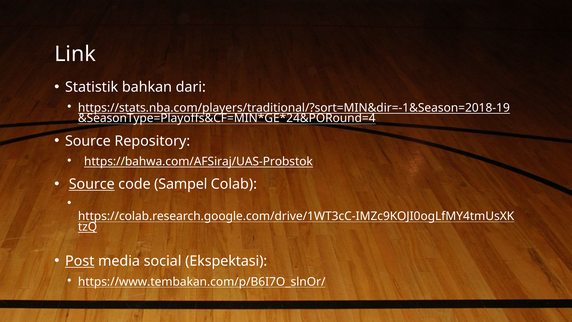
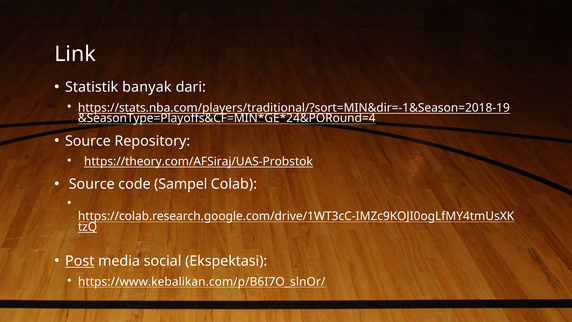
bahkan: bahkan -> banyak (147, 87)
https://bahwa.com/AFSiraj/UAS-Probstok: https://bahwa.com/AFSiraj/UAS-Probstok -> https://theory.com/AFSiraj/UAS-Probstok (198, 161)
Source underline: present -> none (92, 184)
https://www.tembakan.com/p/B6I7O_slnOr/: https://www.tembakan.com/p/B6I7O_slnOr/ -> https://www.kebalikan.com/p/B6I7O_slnOr/ (202, 282)
